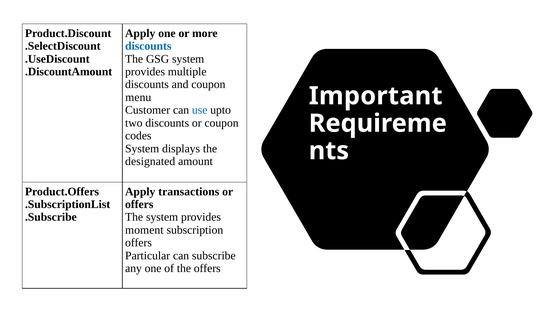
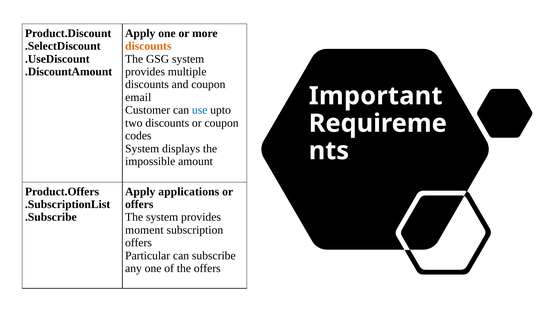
discounts colour: blue -> orange (148, 46)
menu: menu -> email (138, 97)
designated: designated -> impossible (150, 162)
transactions: transactions -> applications (189, 192)
